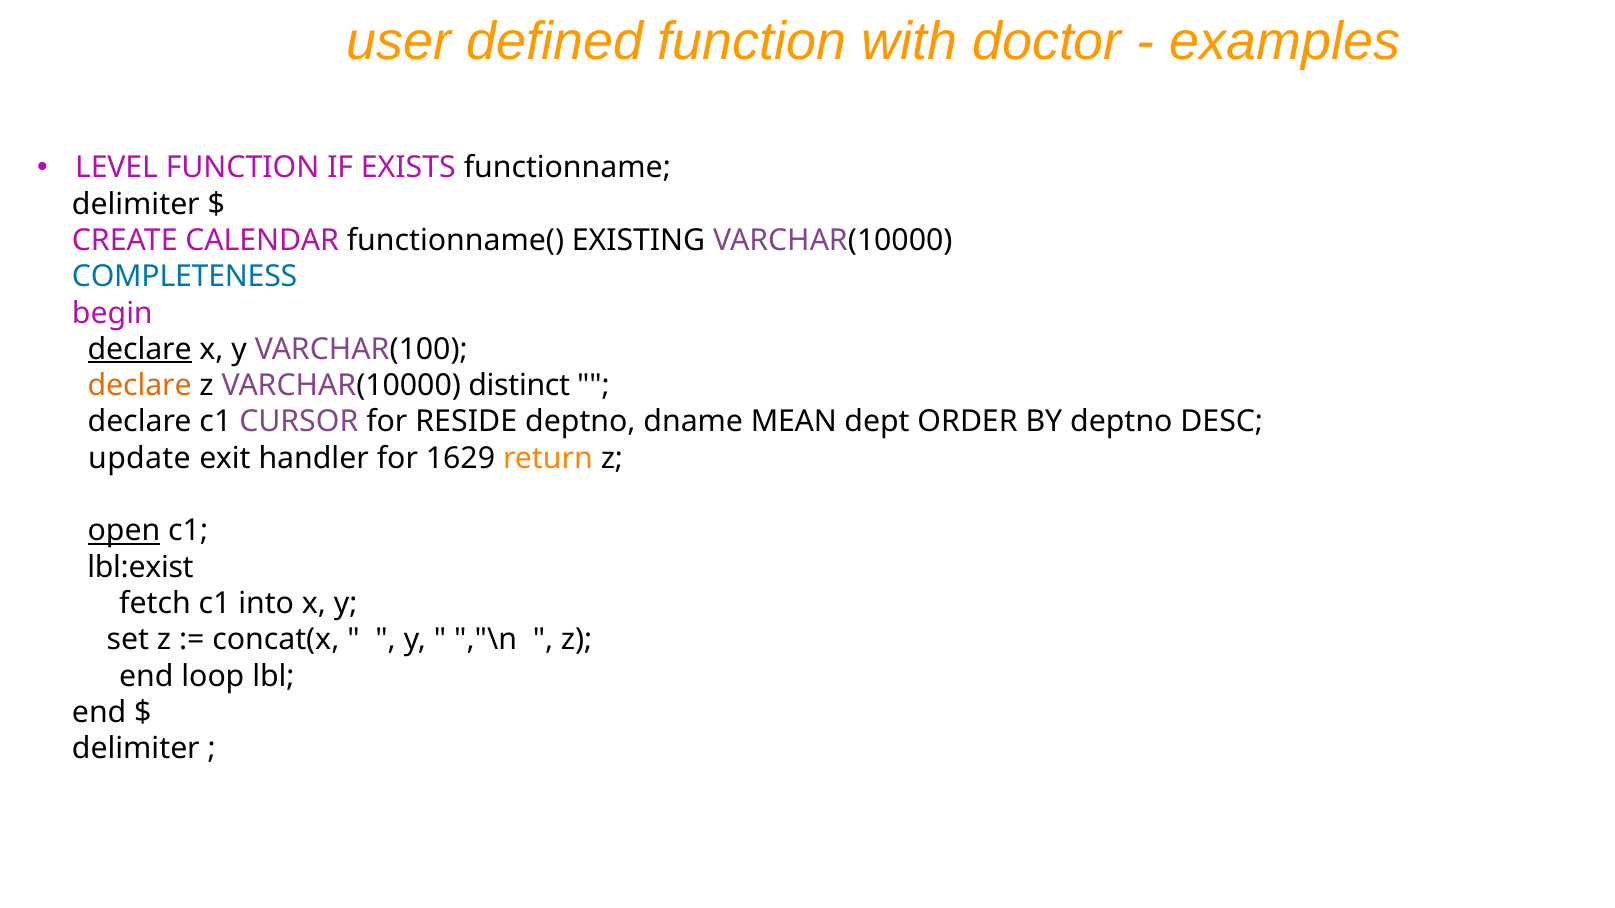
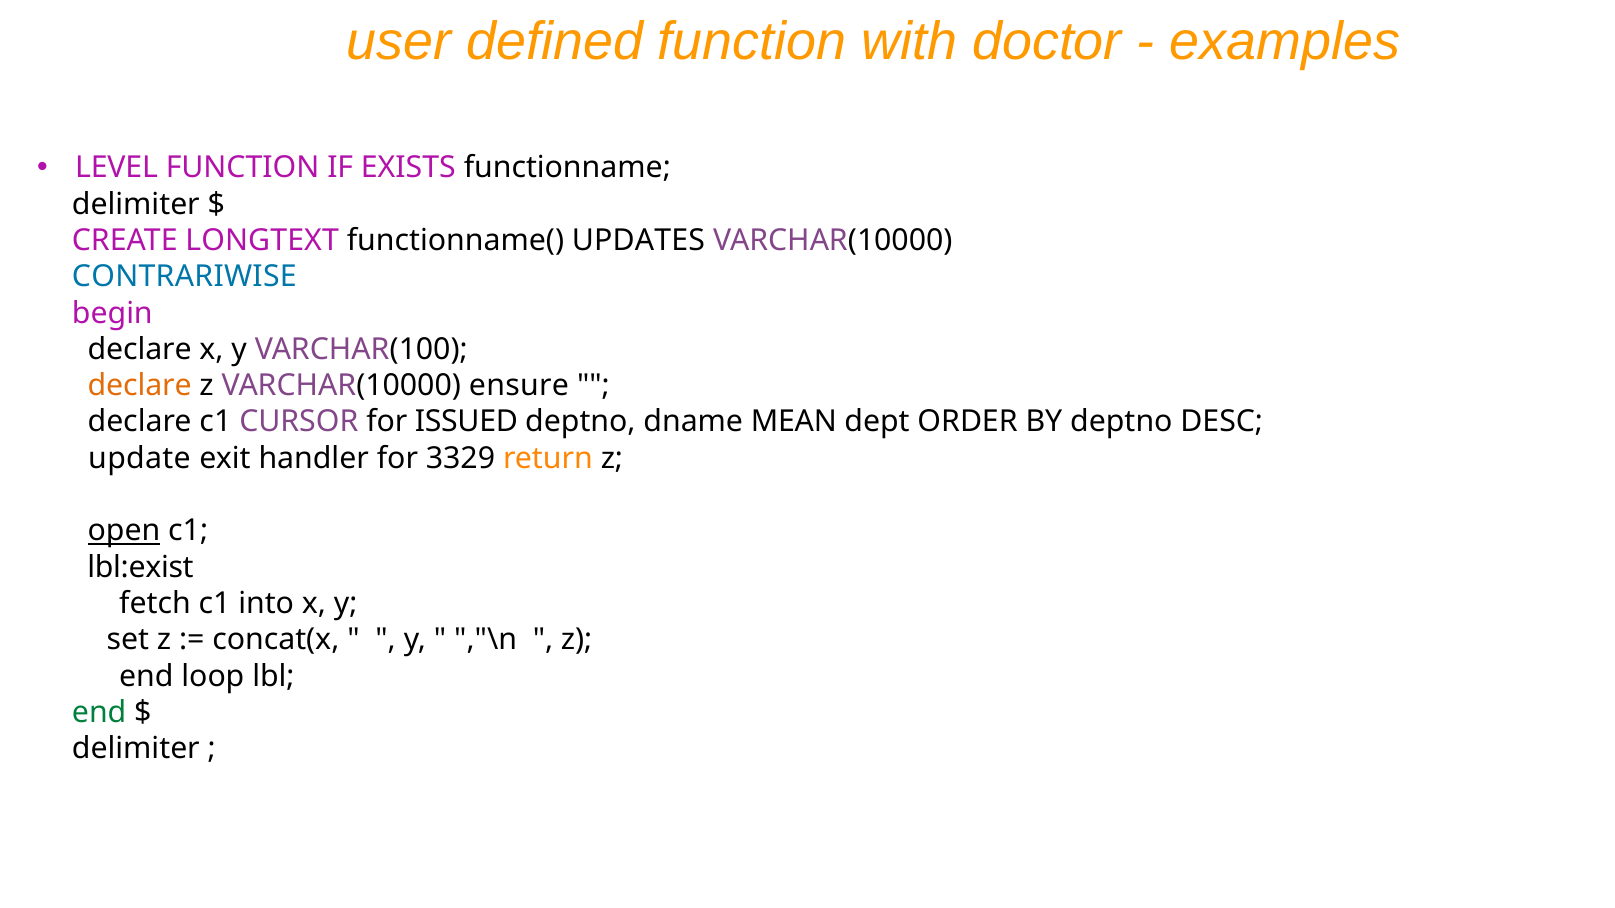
CALENDAR: CALENDAR -> LONGTEXT (262, 241)
EXISTING: EXISTING -> UPDATES (638, 241)
COMPLETENESS: COMPLETENESS -> CONTRARIWISE (184, 277)
declare underline: present -> none (140, 350)
distinct: distinct -> ensure (519, 386)
RESIDE: RESIDE -> ISSUED (466, 422)
1629: 1629 -> 3329 (460, 459)
end colour: black -> green (99, 713)
